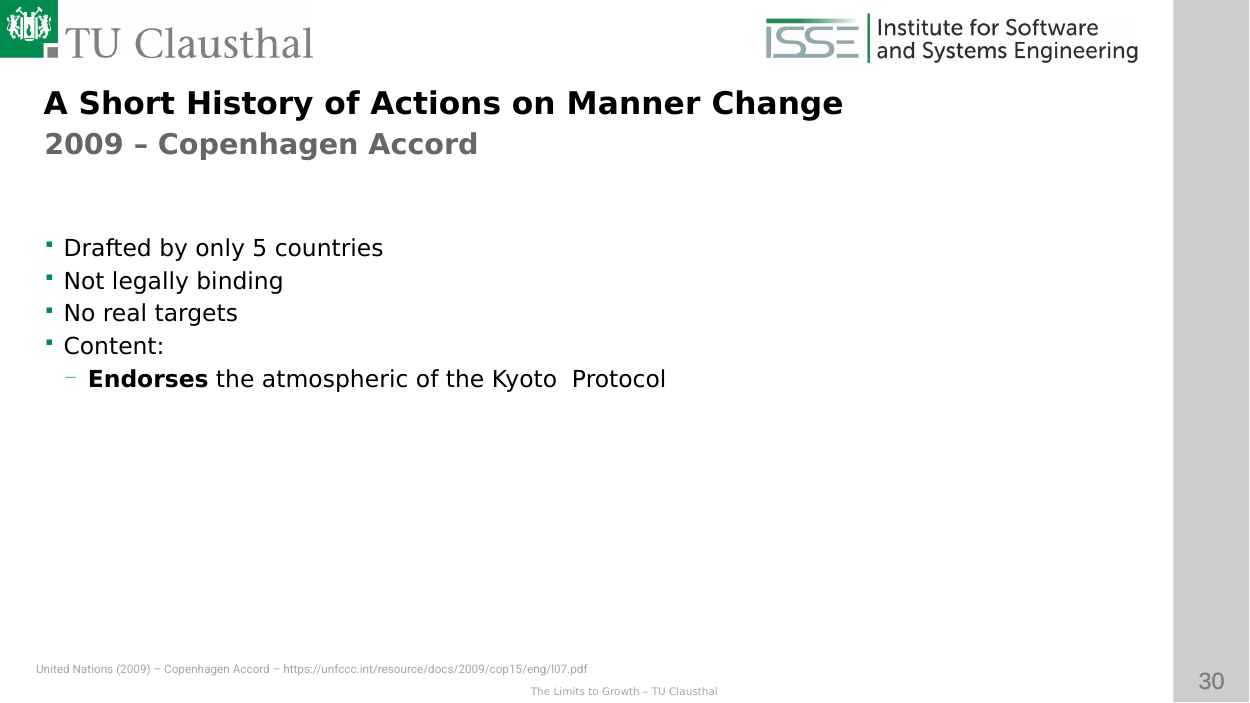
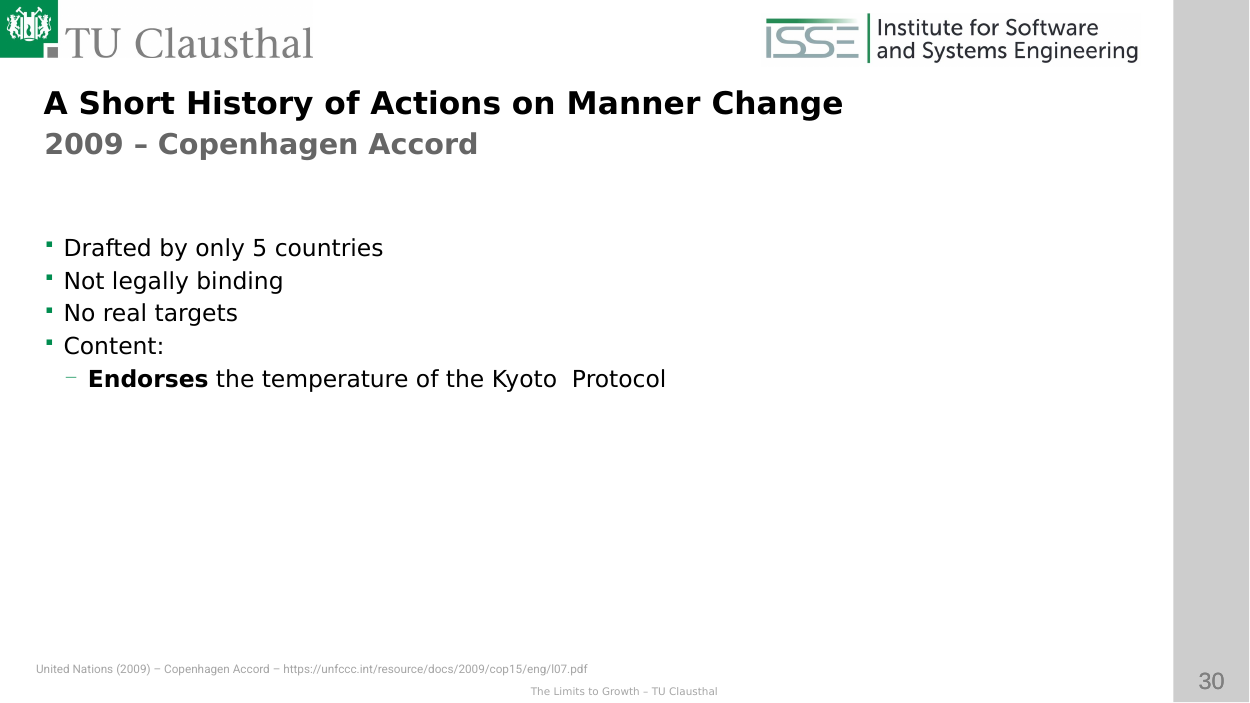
the atmospheric: atmospheric -> temperature (335, 380)
